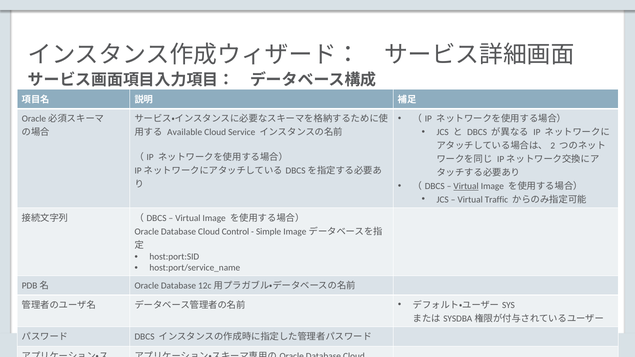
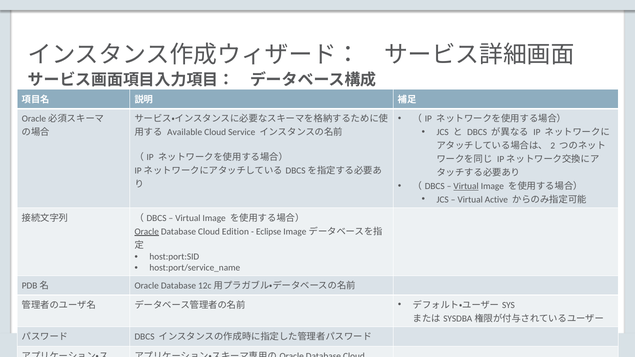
Traffic: Traffic -> Active (496, 200)
Oracle underline: none -> present (147, 232)
Control: Control -> Edition (235, 232)
Simple: Simple -> Eclipse (269, 232)
